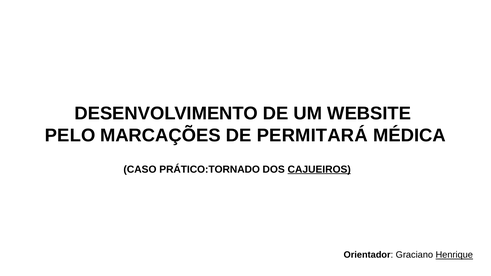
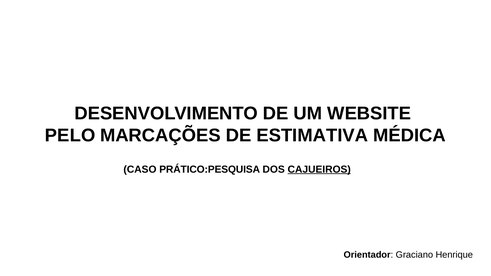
PERMITARÁ: PERMITARÁ -> ESTIMATIVA (312, 136)
PRÁTICO:TORNADO: PRÁTICO:TORNADO -> PRÁTICO:PESQUISA (210, 169)
Henrique underline: present -> none (454, 255)
